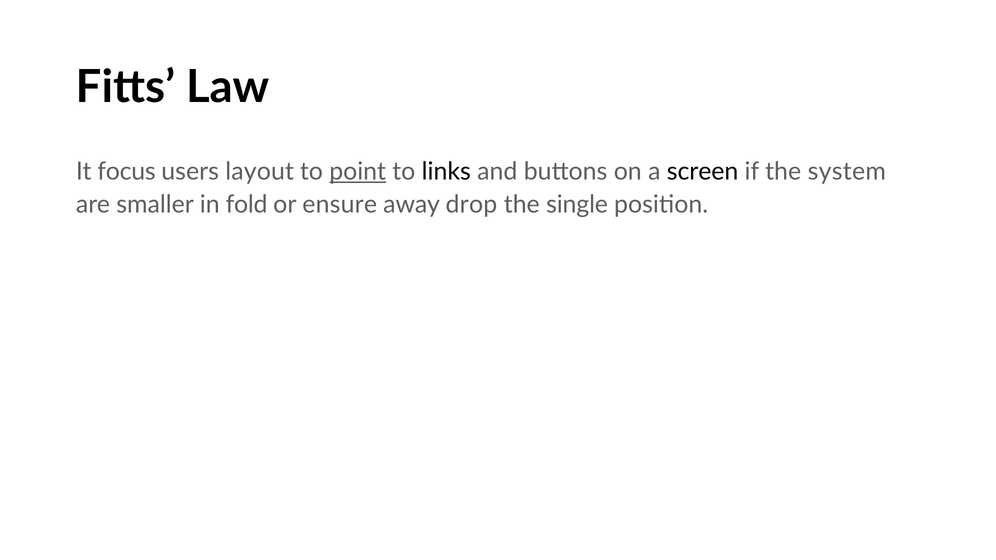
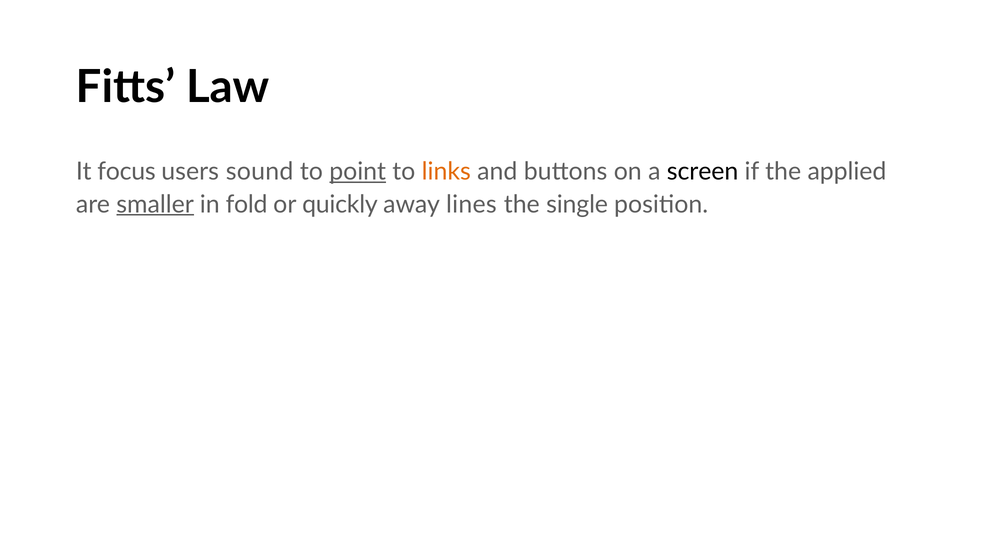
layout: layout -> sound (260, 172)
links colour: black -> orange (446, 172)
system: system -> applied (847, 172)
smaller underline: none -> present (155, 204)
ensure: ensure -> quickly (340, 204)
drop: drop -> lines (471, 204)
